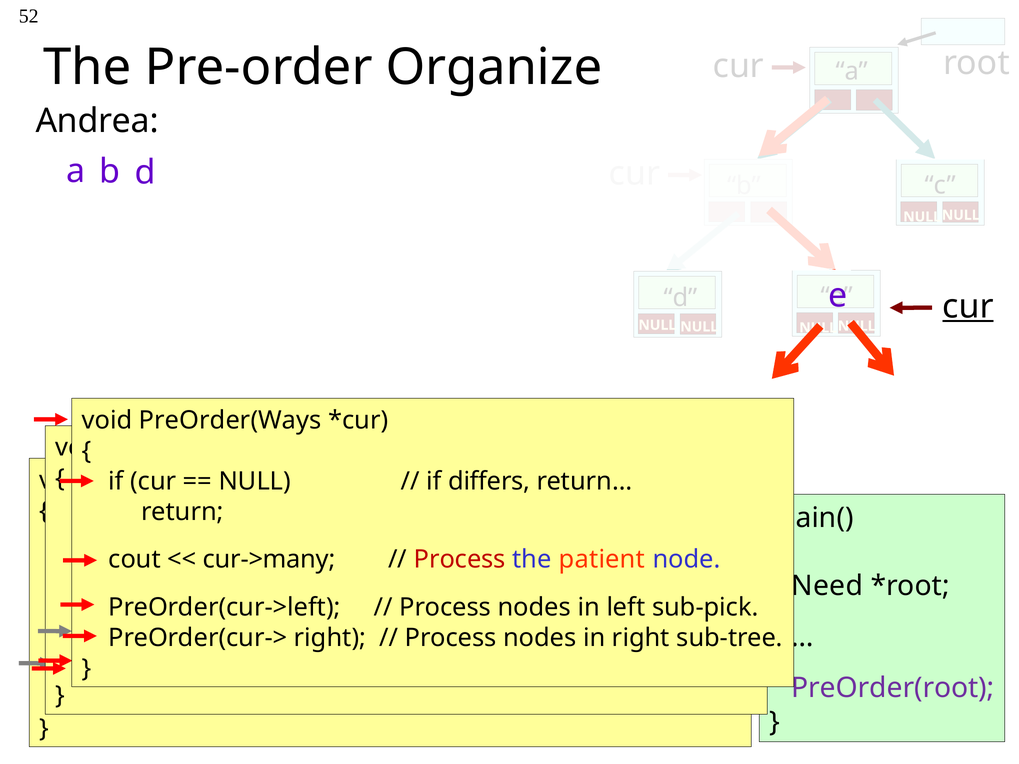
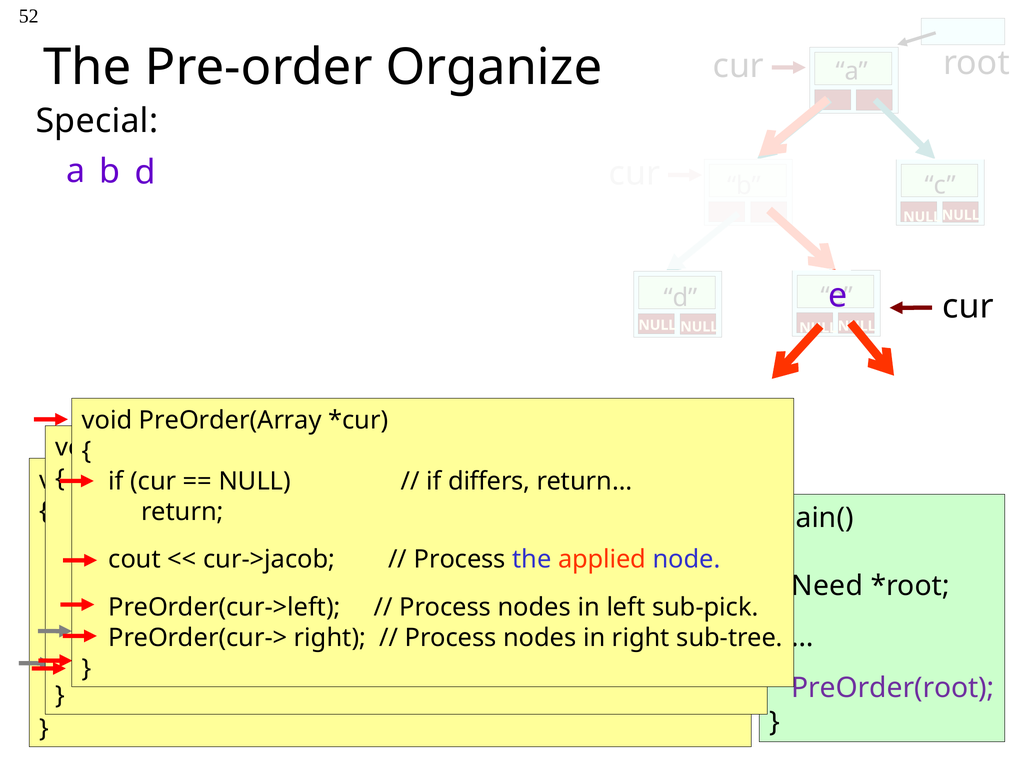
Andrea: Andrea -> Special (97, 121)
cur underline: present -> none (968, 307)
PreOrder(Ways: PreOrder(Ways -> PreOrder(Array (230, 420)
cur->many: cur->many -> cur->jacob (269, 560)
Process colour: red -> black (460, 560)
patient: patient -> applied (602, 560)
